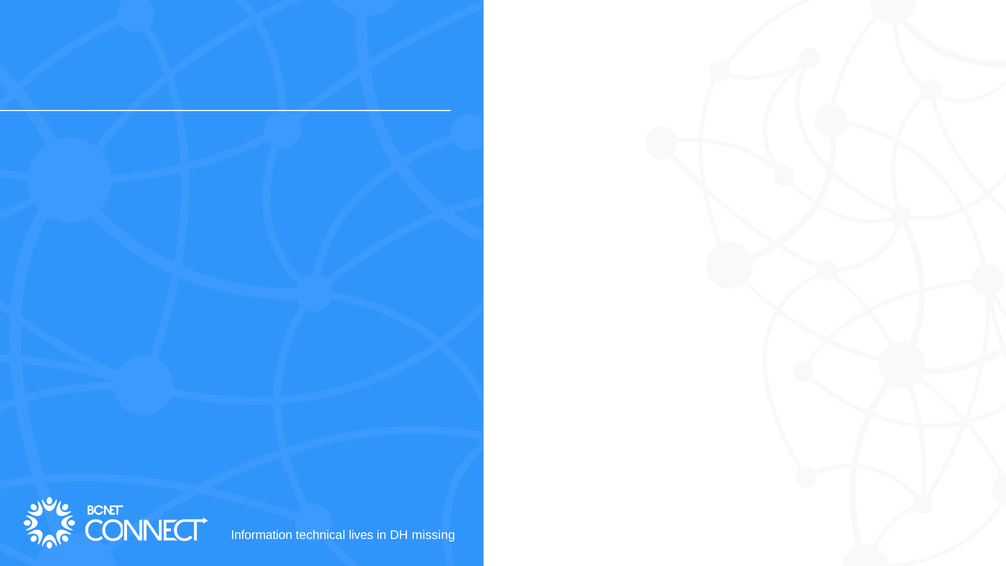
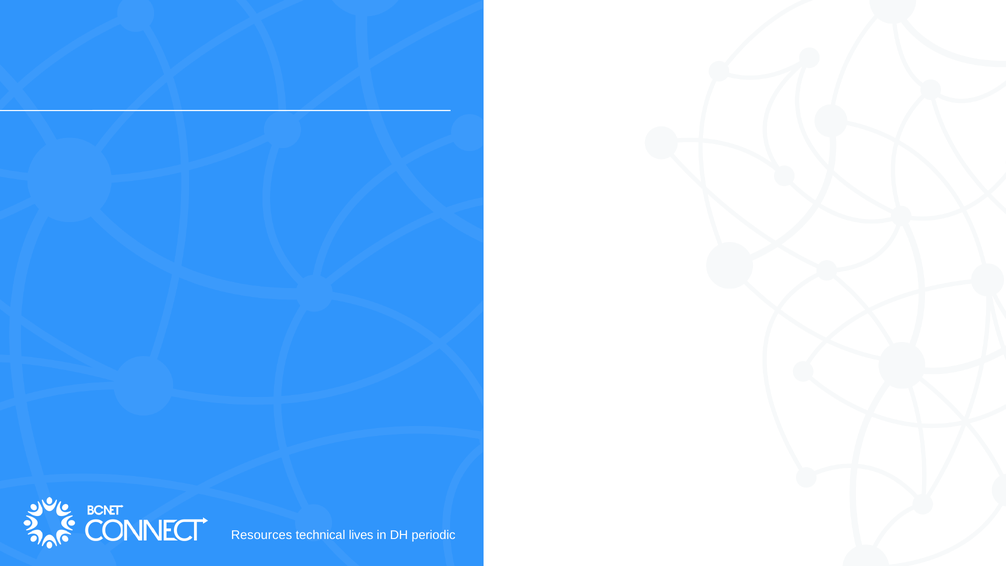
Information: Information -> Resources (262, 535)
missing: missing -> periodic (434, 535)
